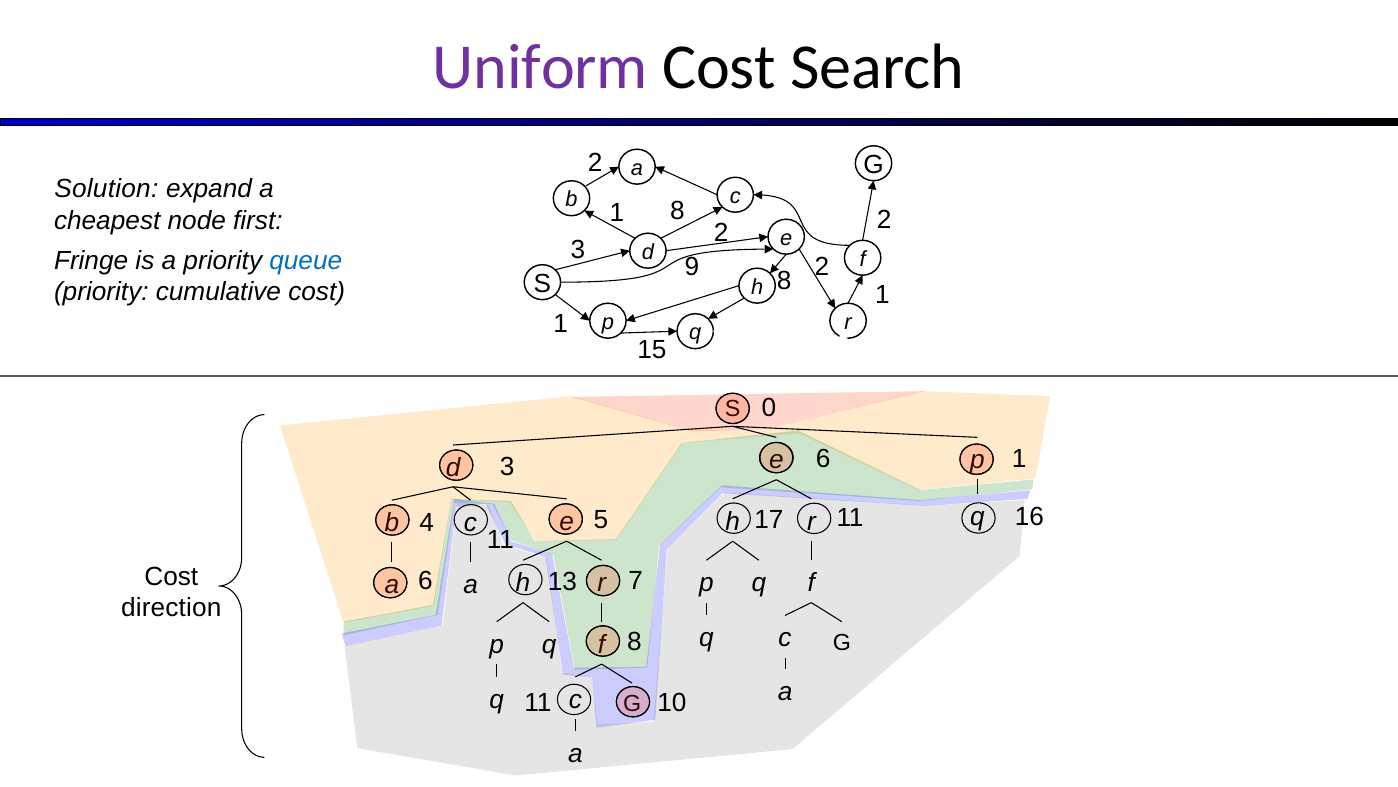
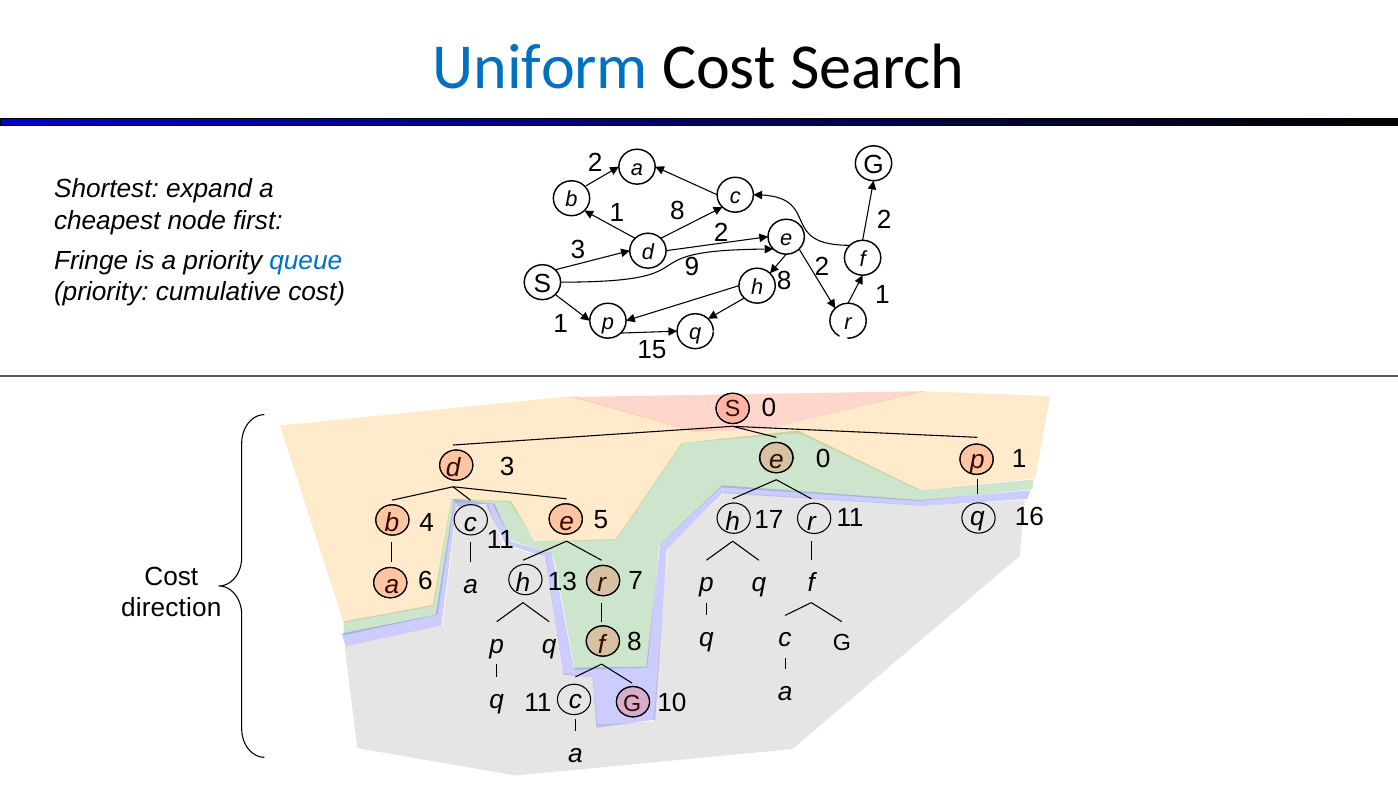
Uniform colour: purple -> blue (540, 67)
Solution: Solution -> Shortest (106, 189)
3 6: 6 -> 0 (823, 458)
